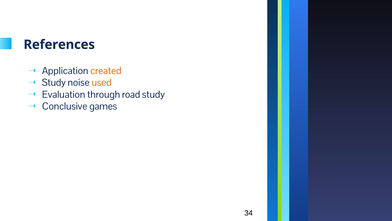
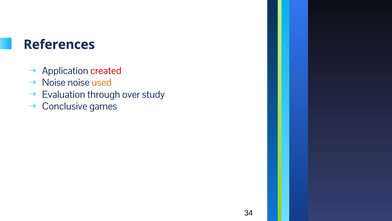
created colour: orange -> red (106, 71)
Study: Study -> Noise (54, 83)
road: road -> over (131, 94)
